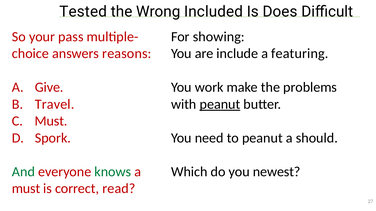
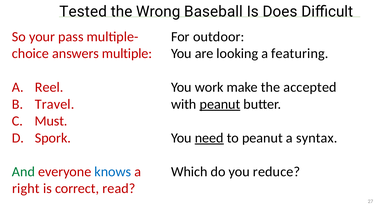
Included: Included -> Baseball (214, 12)
showing: showing -> outdoor (219, 37)
reasons: reasons -> multiple (127, 54)
include: include -> looking (237, 54)
Give: Give -> Reel (49, 88)
problems: problems -> accepted (310, 88)
need underline: none -> present (209, 138)
should: should -> syntax (317, 138)
knows colour: green -> blue (113, 172)
newest: newest -> reduce (277, 172)
must: must -> right (26, 189)
